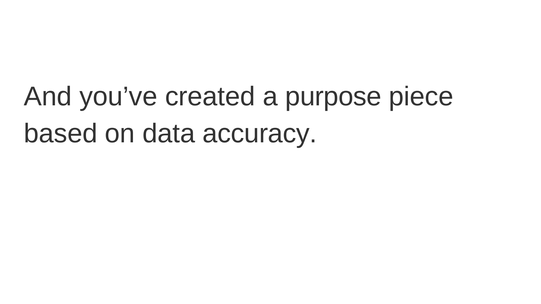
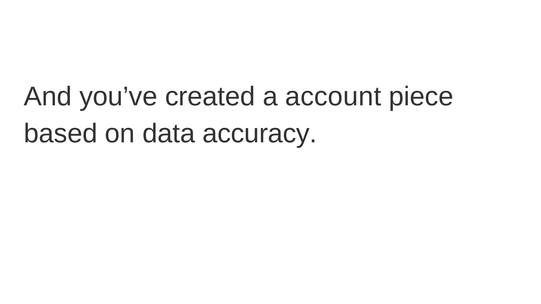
purpose: purpose -> account (333, 97)
